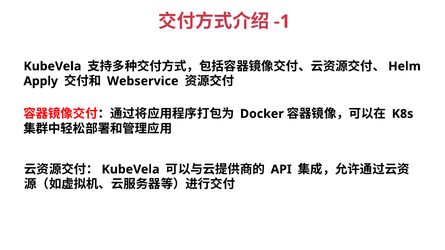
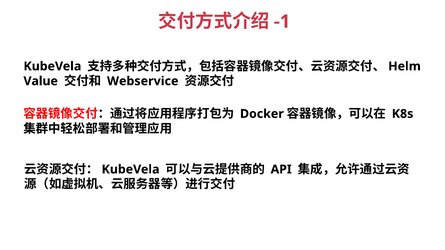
Apply: Apply -> Value (41, 81)
